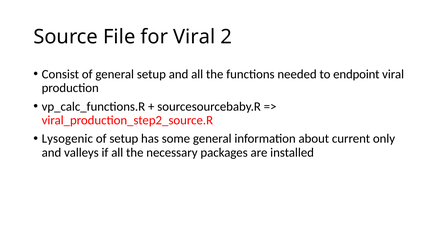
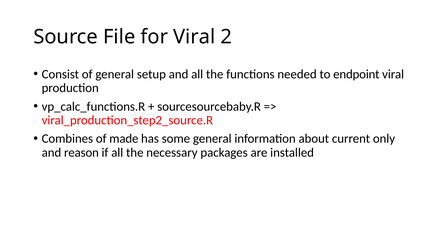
Lysogenic: Lysogenic -> Combines (67, 139)
of setup: setup -> made (124, 139)
valleys: valleys -> reason (81, 153)
